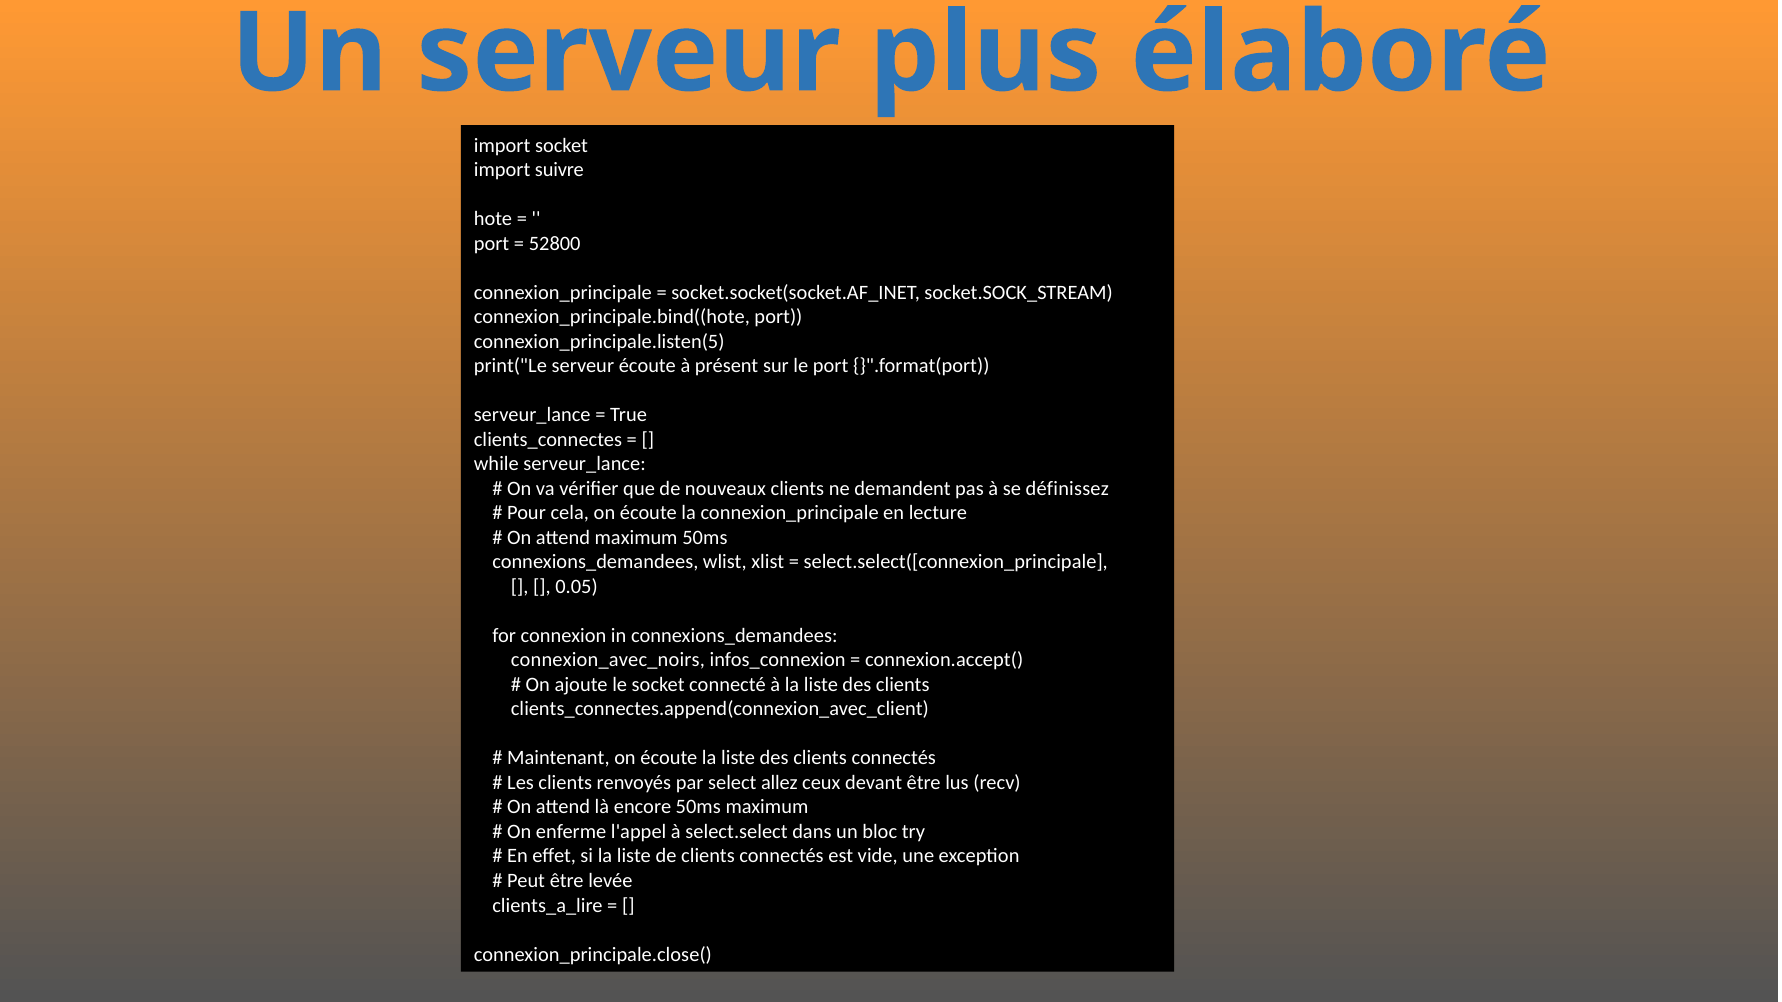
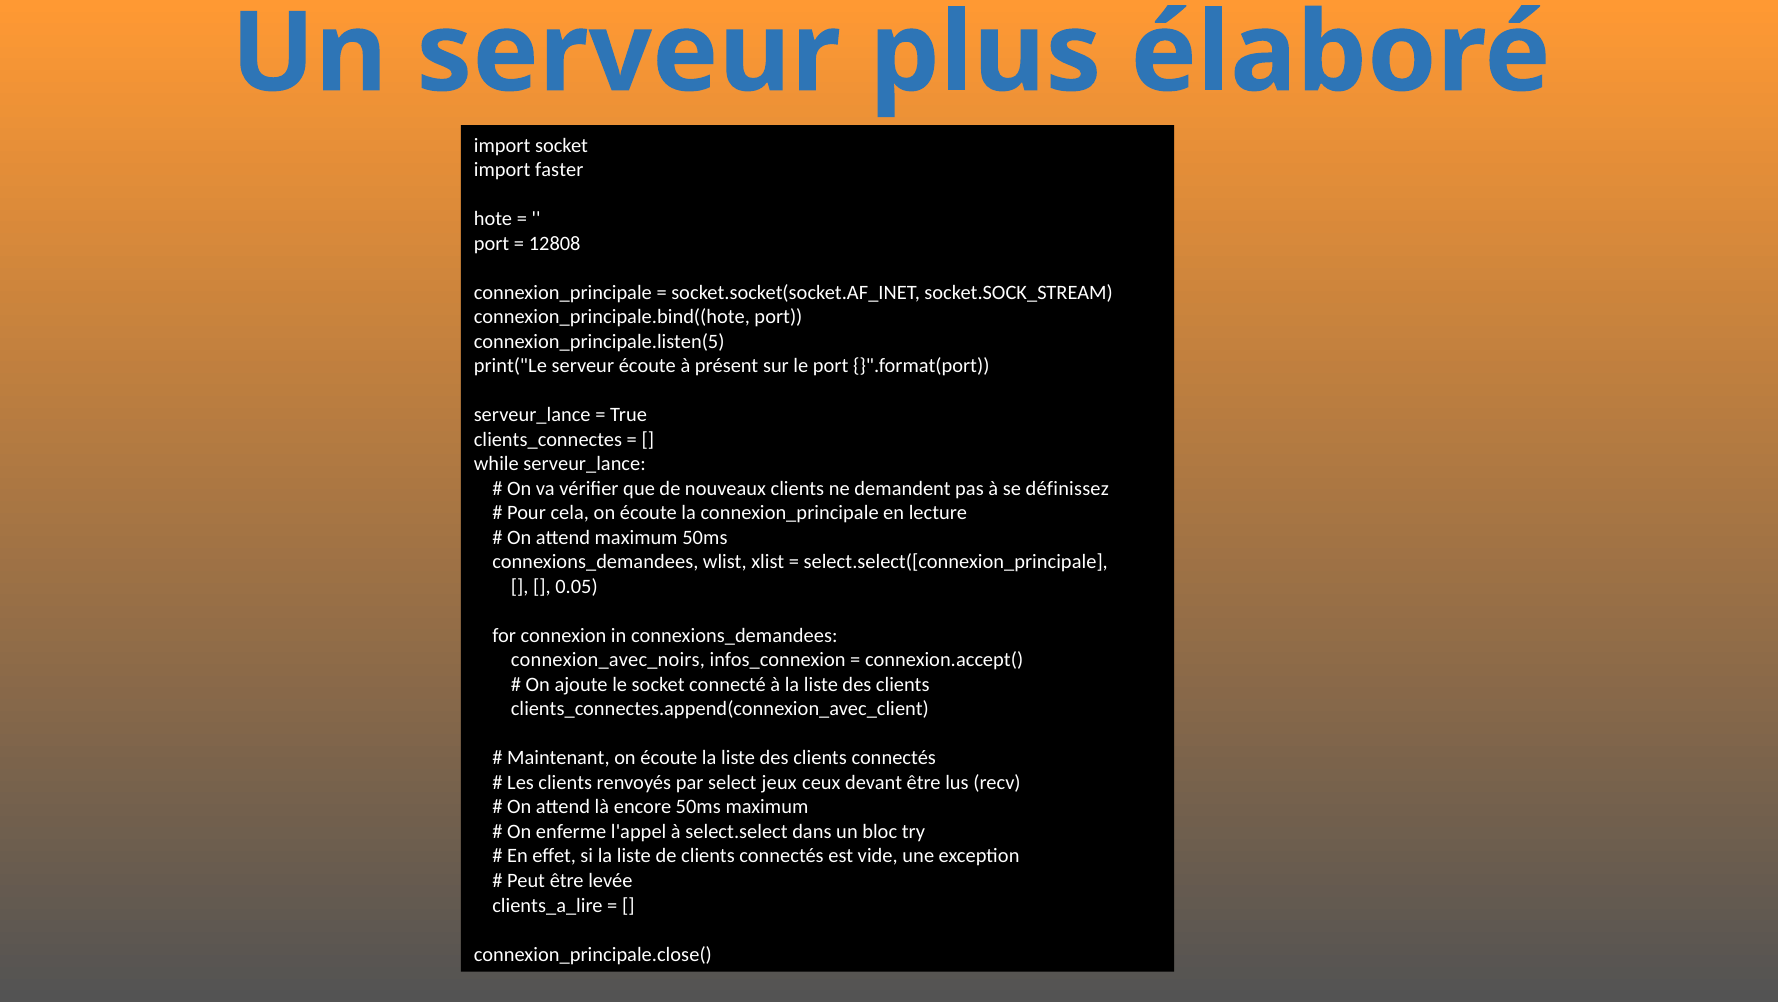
suivre: suivre -> faster (559, 170)
52800: 52800 -> 12808 (555, 244)
allez: allez -> jeux (779, 783)
